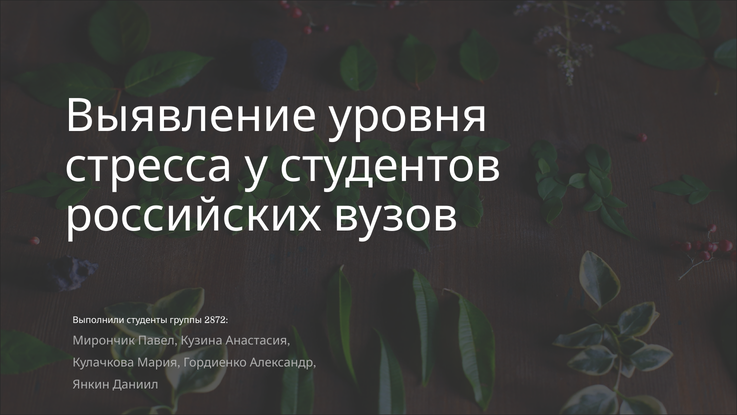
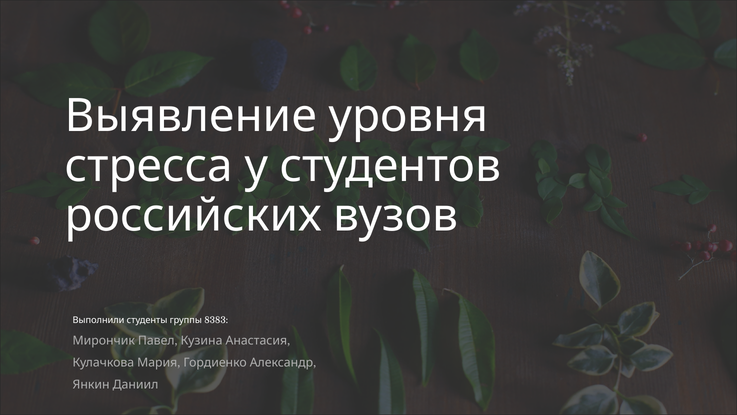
2872: 2872 -> 8383 (216, 320)
